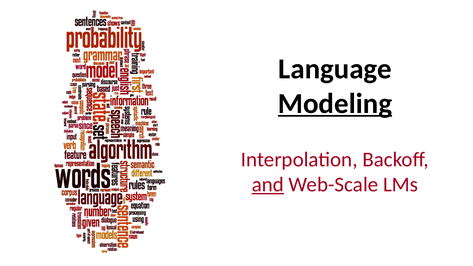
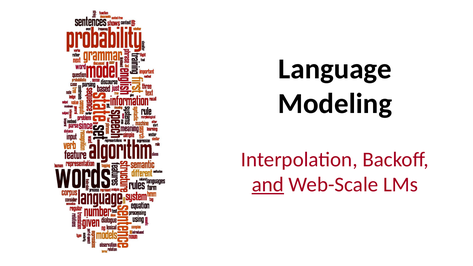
Modeling underline: present -> none (335, 104)
